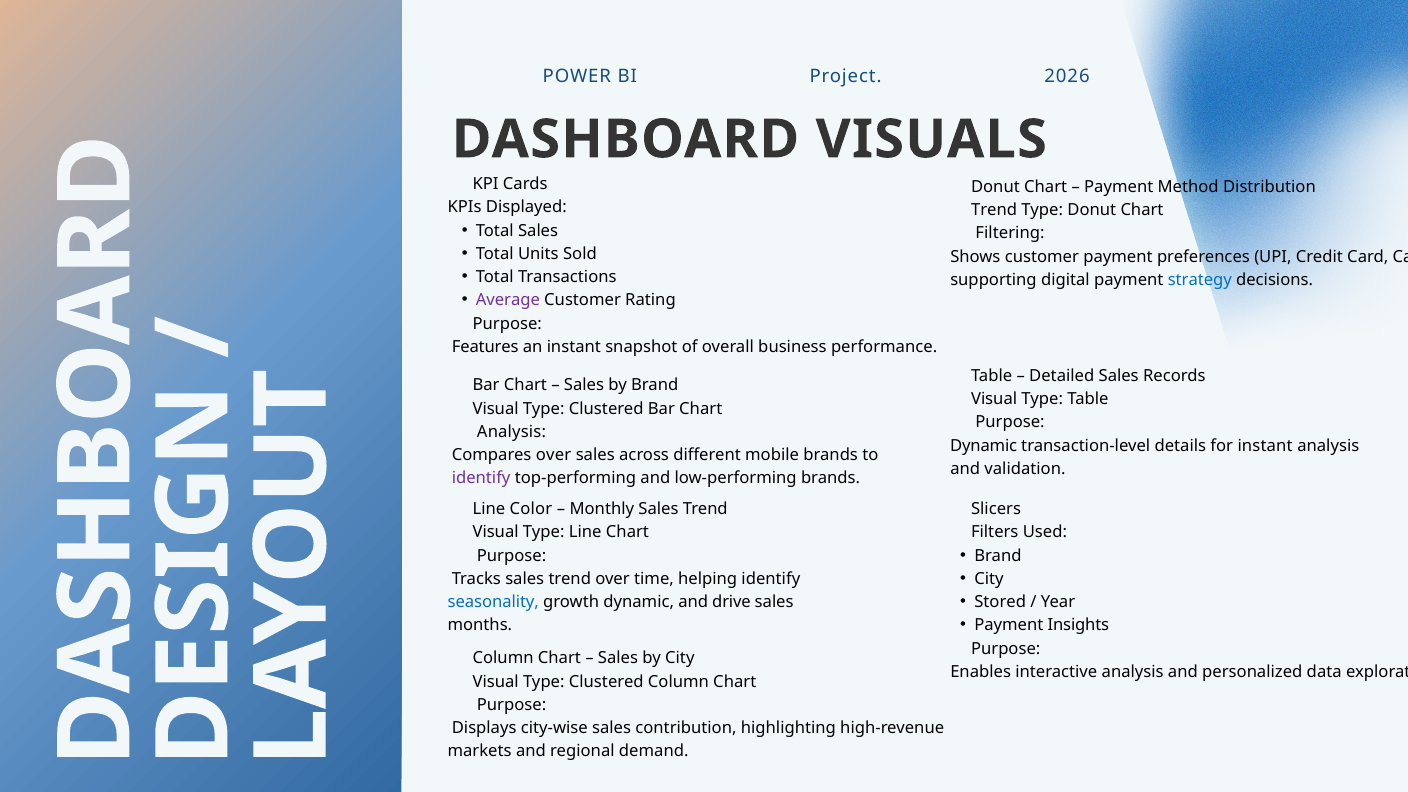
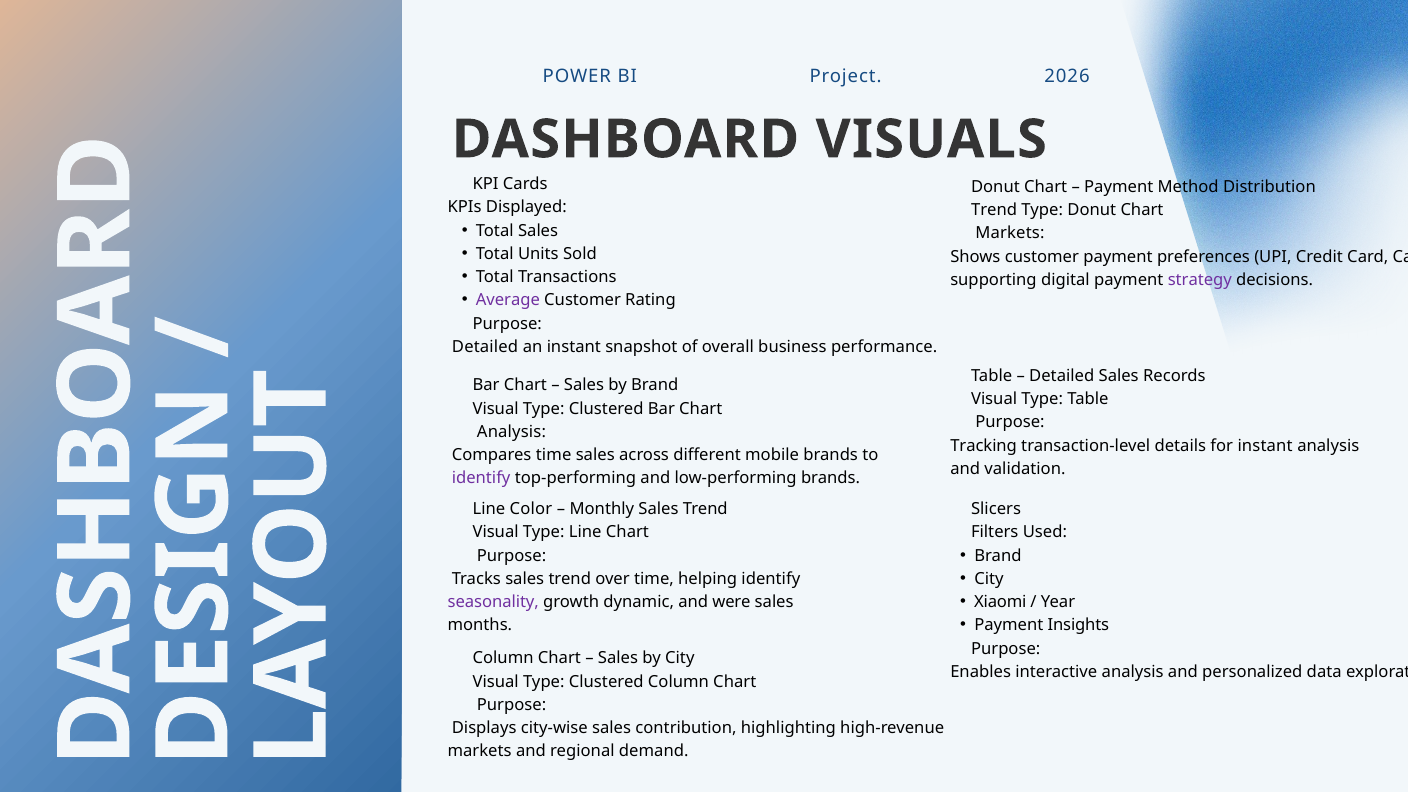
Filtering: Filtering -> Markets (1010, 233)
strategy colour: blue -> purple (1200, 280)
Features: Features -> Detailed (485, 347)
Dynamic: Dynamic -> Tracking (984, 446)
Compares over: over -> time (554, 455)
Stored: Stored -> Xiaomi (1000, 602)
seasonality colour: blue -> purple (493, 602)
drive: drive -> were (731, 602)
